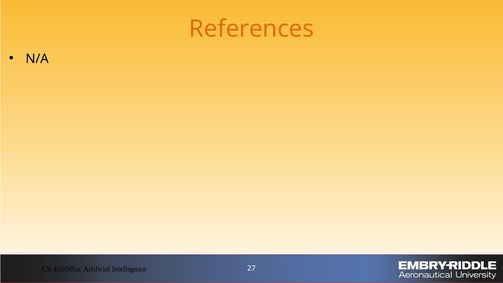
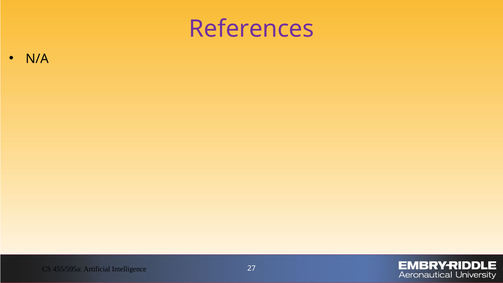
References colour: orange -> purple (252, 29)
